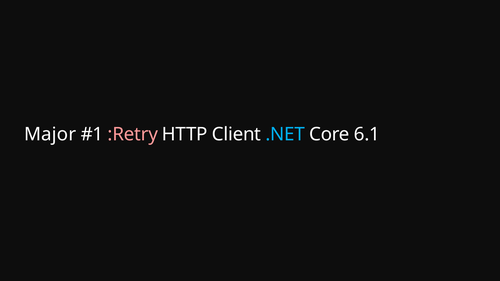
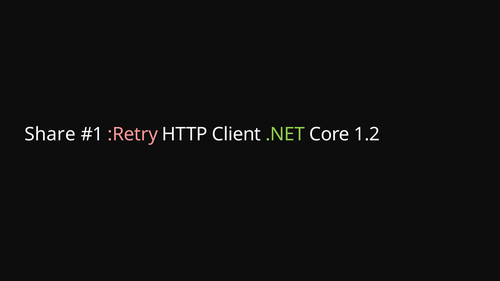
Major: Major -> Share (50, 135)
.NET colour: light blue -> light green (285, 135)
6.1: 6.1 -> 1.2 (367, 135)
